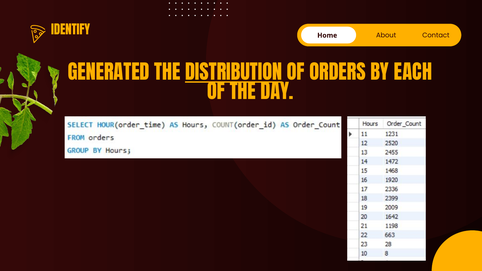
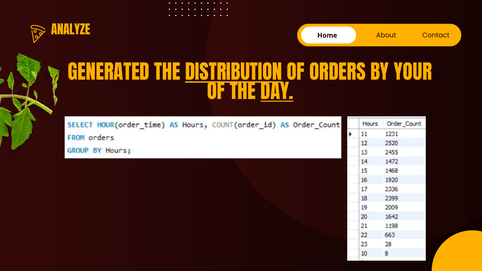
IDENTIFY: IDENTIFY -> ANALYZE (71, 30)
EACH: EACH -> YOUR (413, 73)
DAY underline: none -> present (277, 93)
